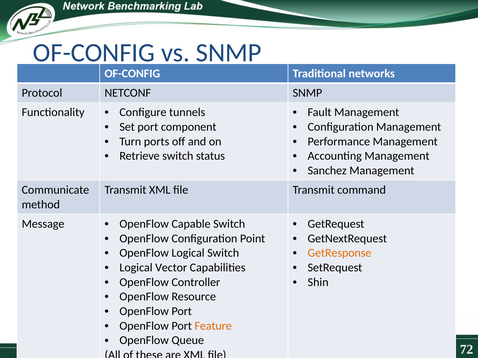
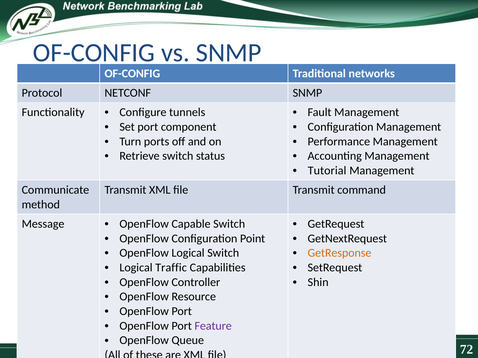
Sanchez: Sanchez -> Tutorial (327, 171)
Vector: Vector -> Traffic (171, 268)
Feature colour: orange -> purple (213, 326)
